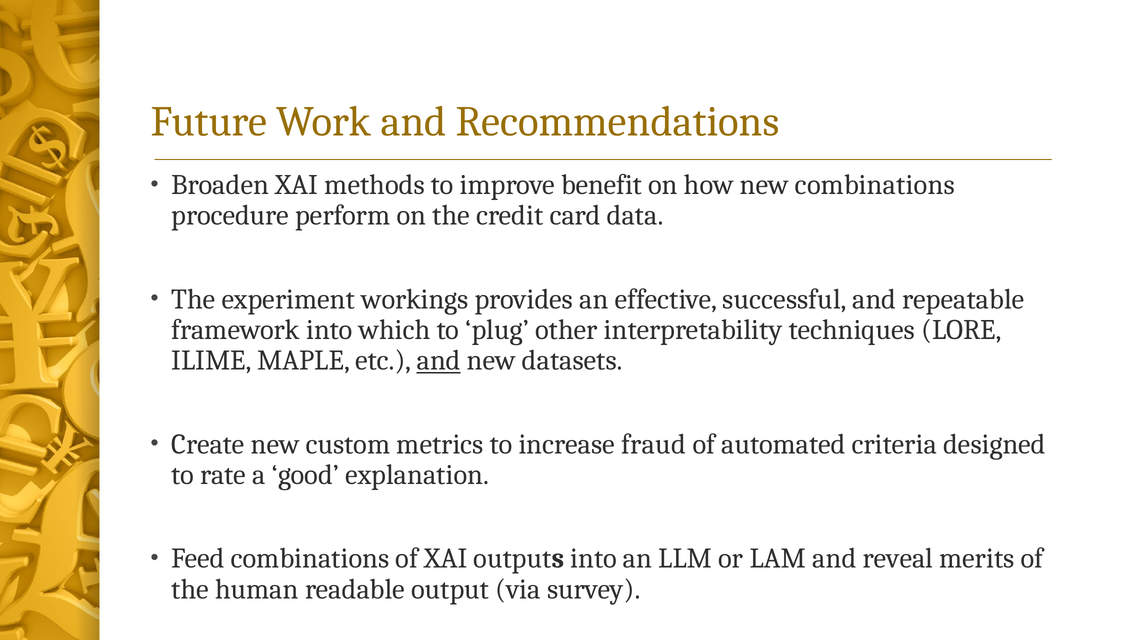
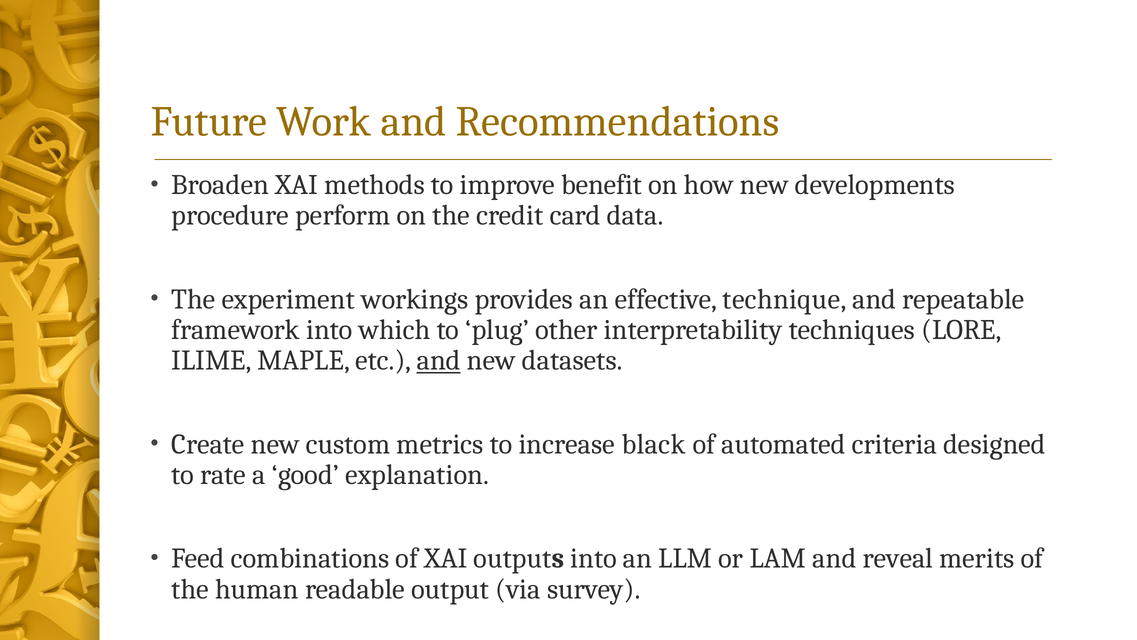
new combinations: combinations -> developments (875, 185)
successful: successful -> technique (784, 299)
fraud: fraud -> black (654, 444)
